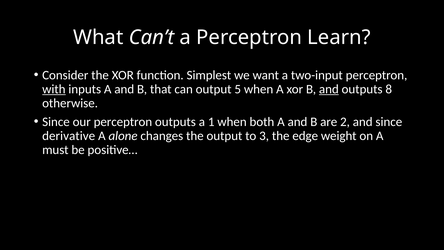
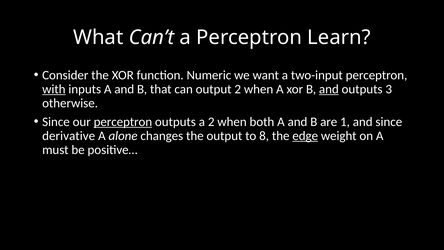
Simplest: Simplest -> Numeric (209, 75)
output 5: 5 -> 2 (238, 89)
8: 8 -> 3 (389, 89)
perceptron underline: none -> present (123, 122)
a 1: 1 -> 2 (211, 122)
2: 2 -> 1 (345, 122)
3: 3 -> 8 (264, 136)
edge underline: none -> present (305, 136)
